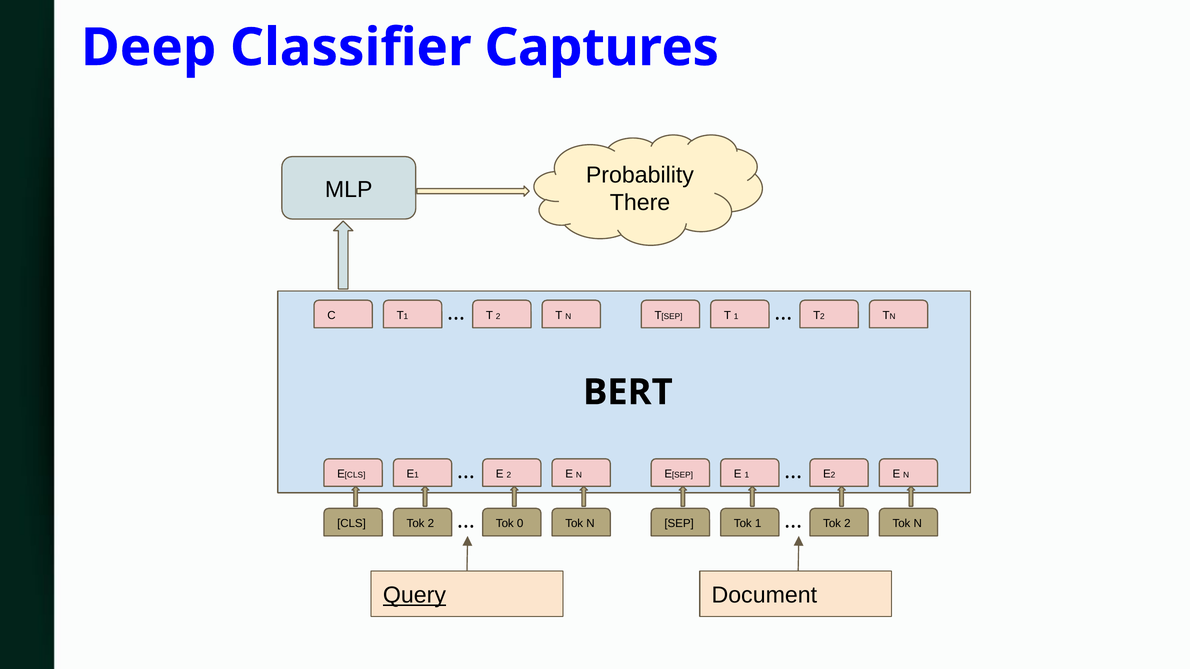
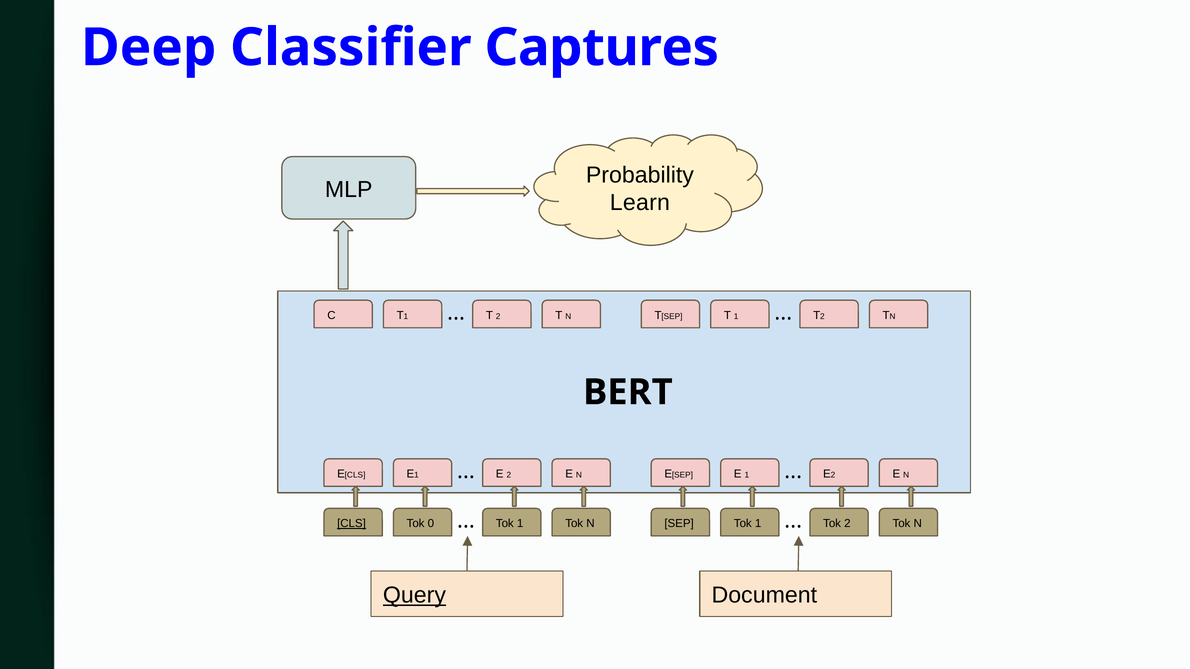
There: There -> Learn (640, 203)
CLS underline: none -> present (352, 524)
2: 2 -> 0 (431, 524)
0: 0 -> 1 (520, 524)
